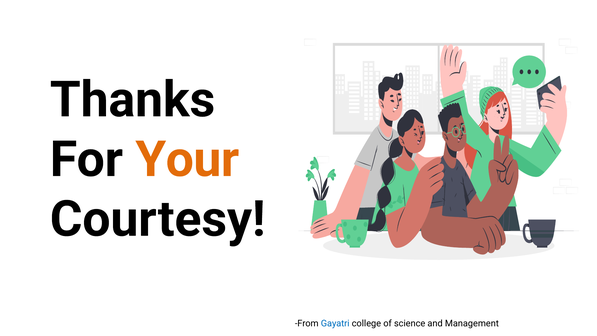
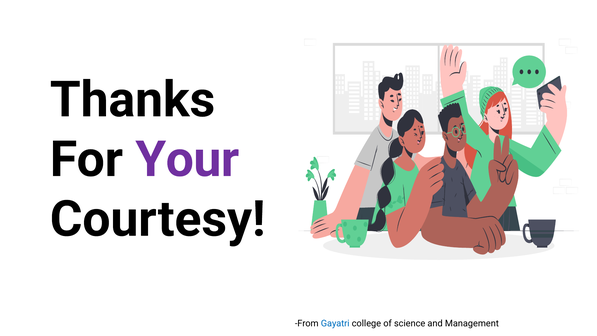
Your colour: orange -> purple (187, 160)
